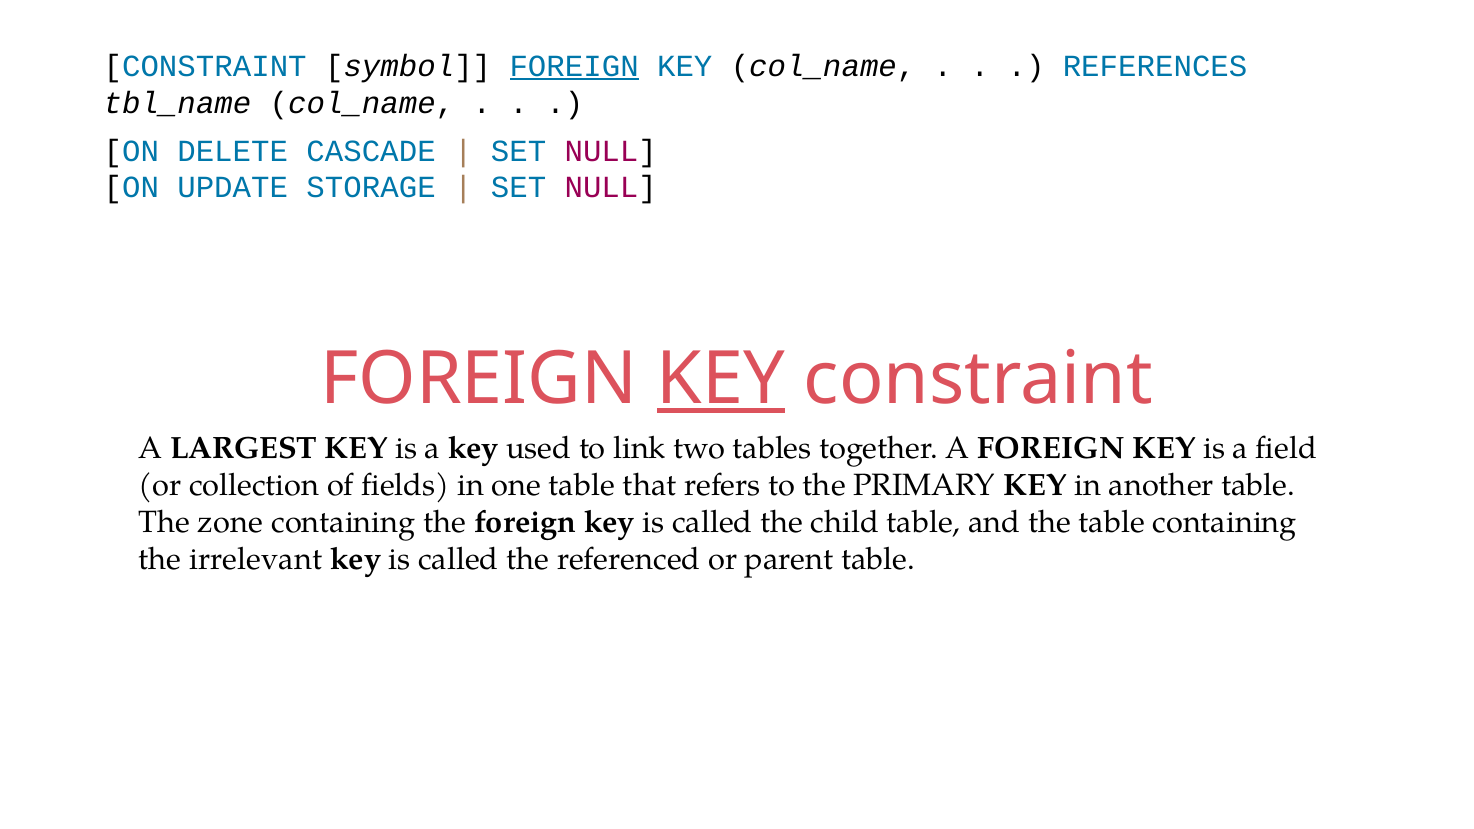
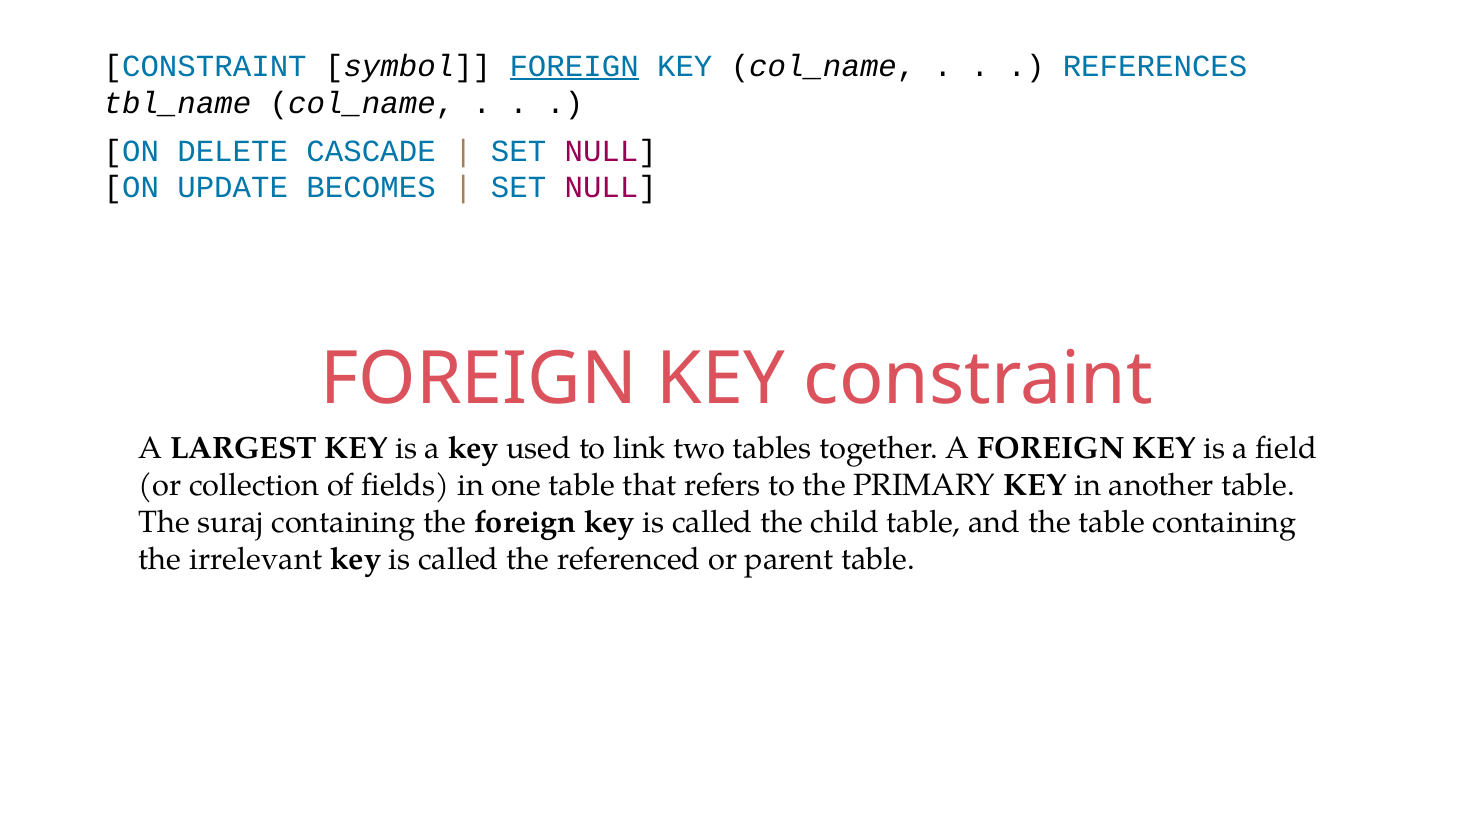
STORAGE: STORAGE -> BECOMES (371, 188)
KEY underline: present -> none (721, 379)
zone: zone -> suraj (231, 522)
